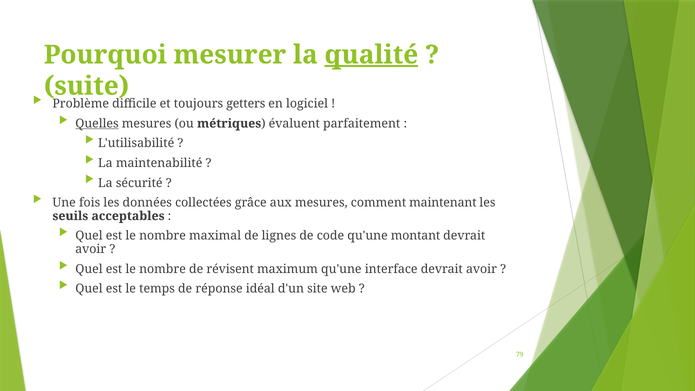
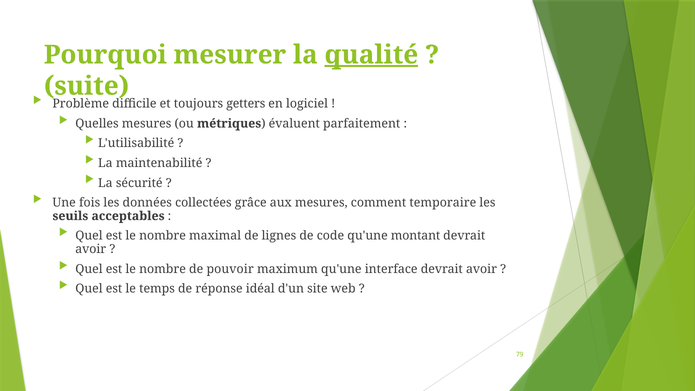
Quelles underline: present -> none (97, 123)
maintenant: maintenant -> temporaire (443, 203)
révisent: révisent -> pouvoir (230, 269)
